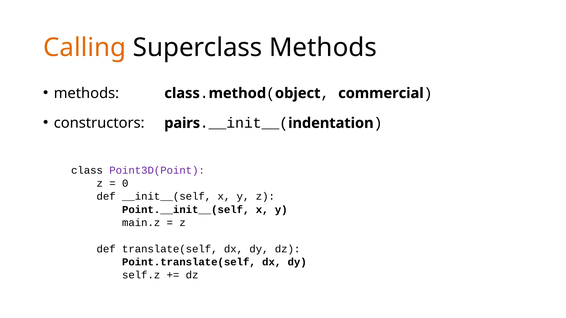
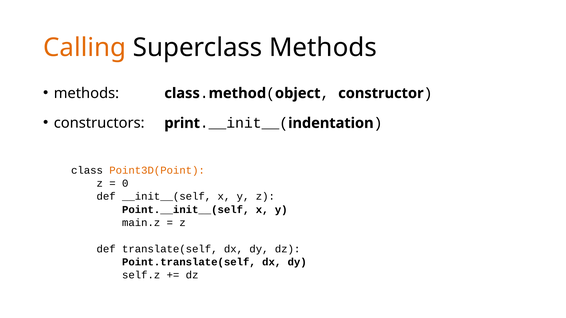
commercial: commercial -> constructor (381, 93)
pairs: pairs -> print (182, 123)
Point3D(Point colour: purple -> orange (157, 170)
